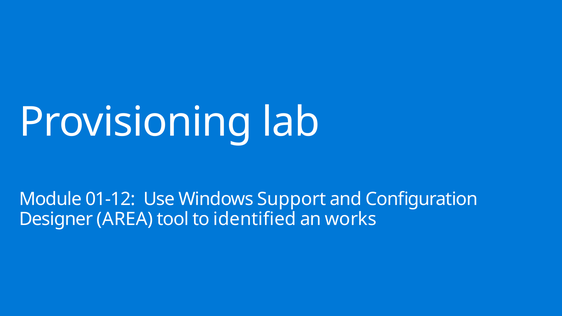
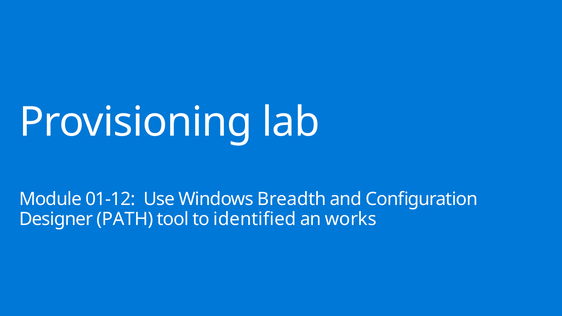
Support: Support -> Breadth (292, 199)
AREA: AREA -> PATH (125, 219)
